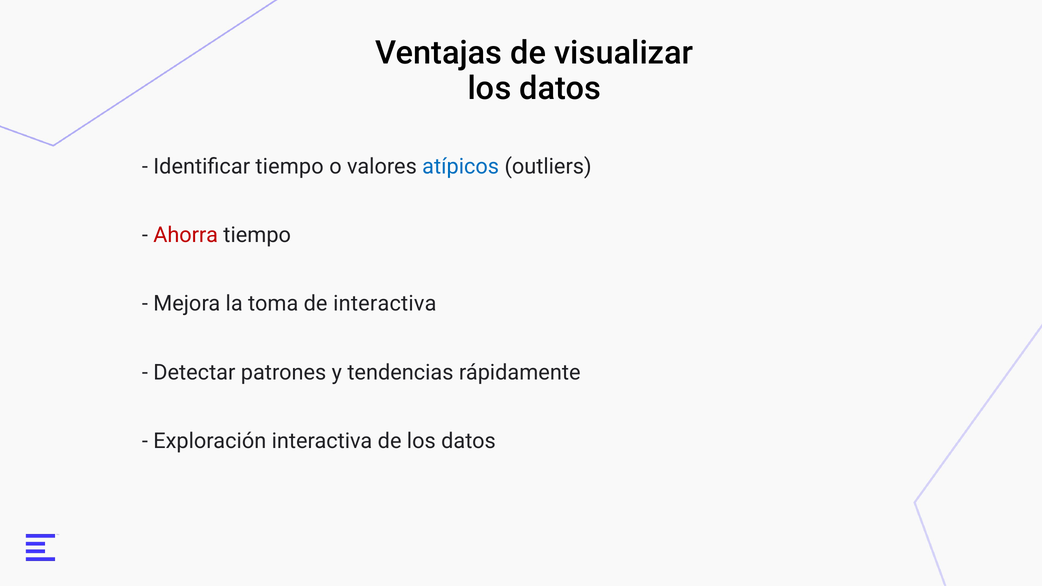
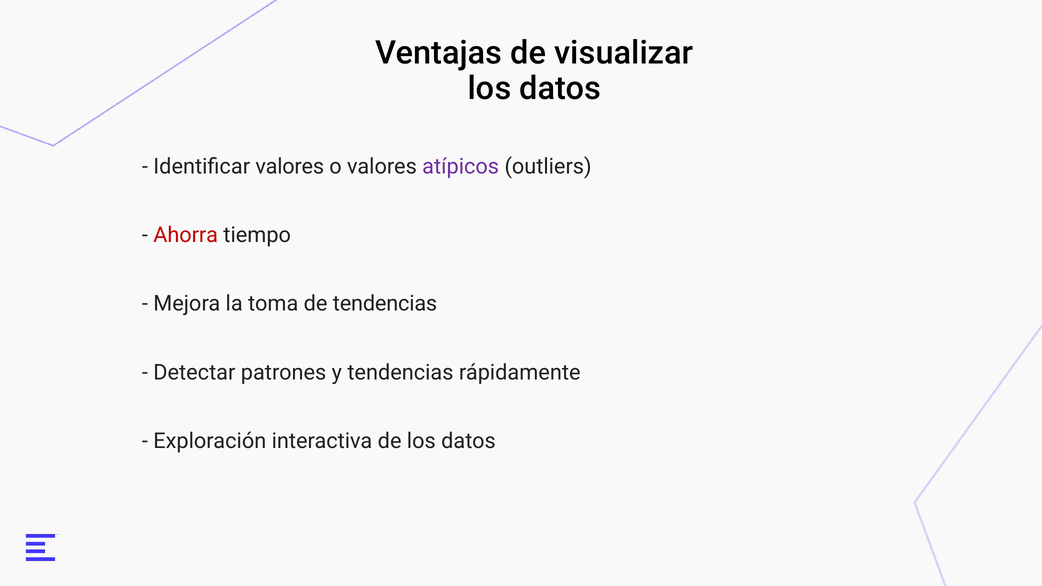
Identificar tiempo: tiempo -> valores (290, 167)
atípicos colour: blue -> purple (461, 167)
de interactiva: interactiva -> tendencias (385, 304)
